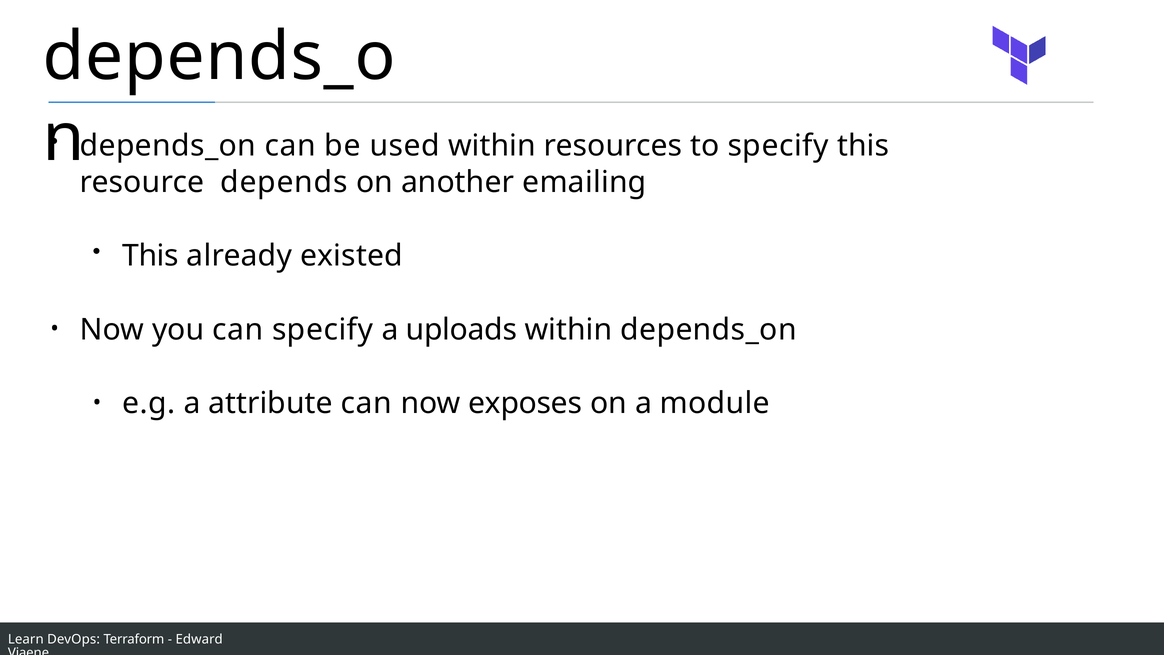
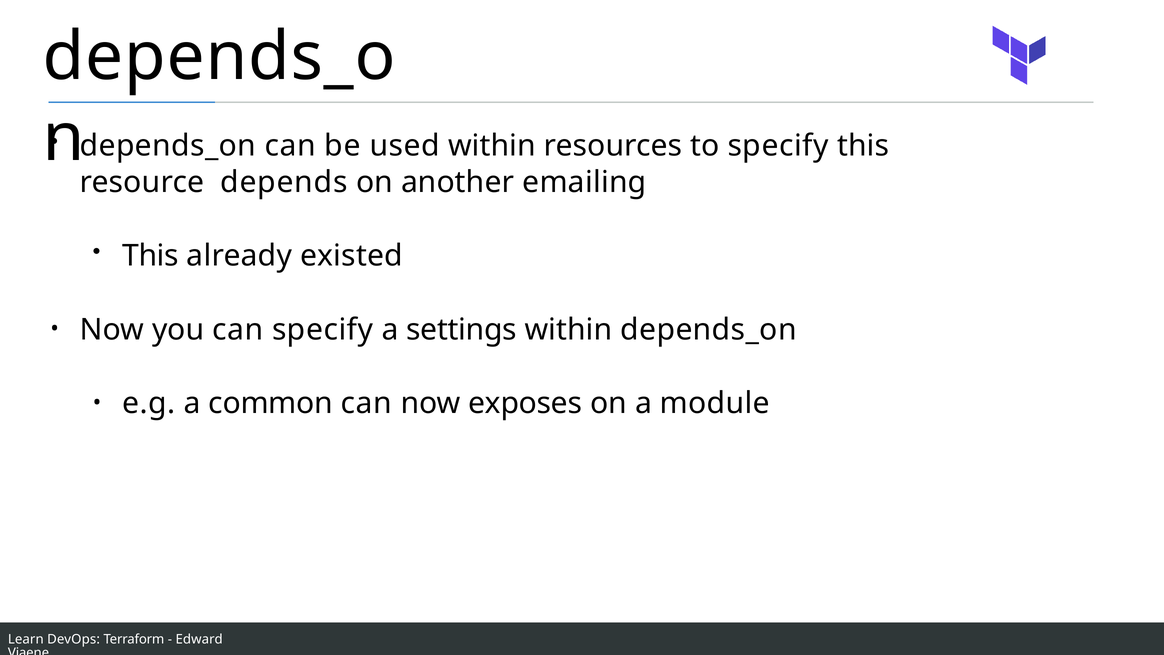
uploads: uploads -> settings (462, 330)
attribute: attribute -> common (271, 403)
